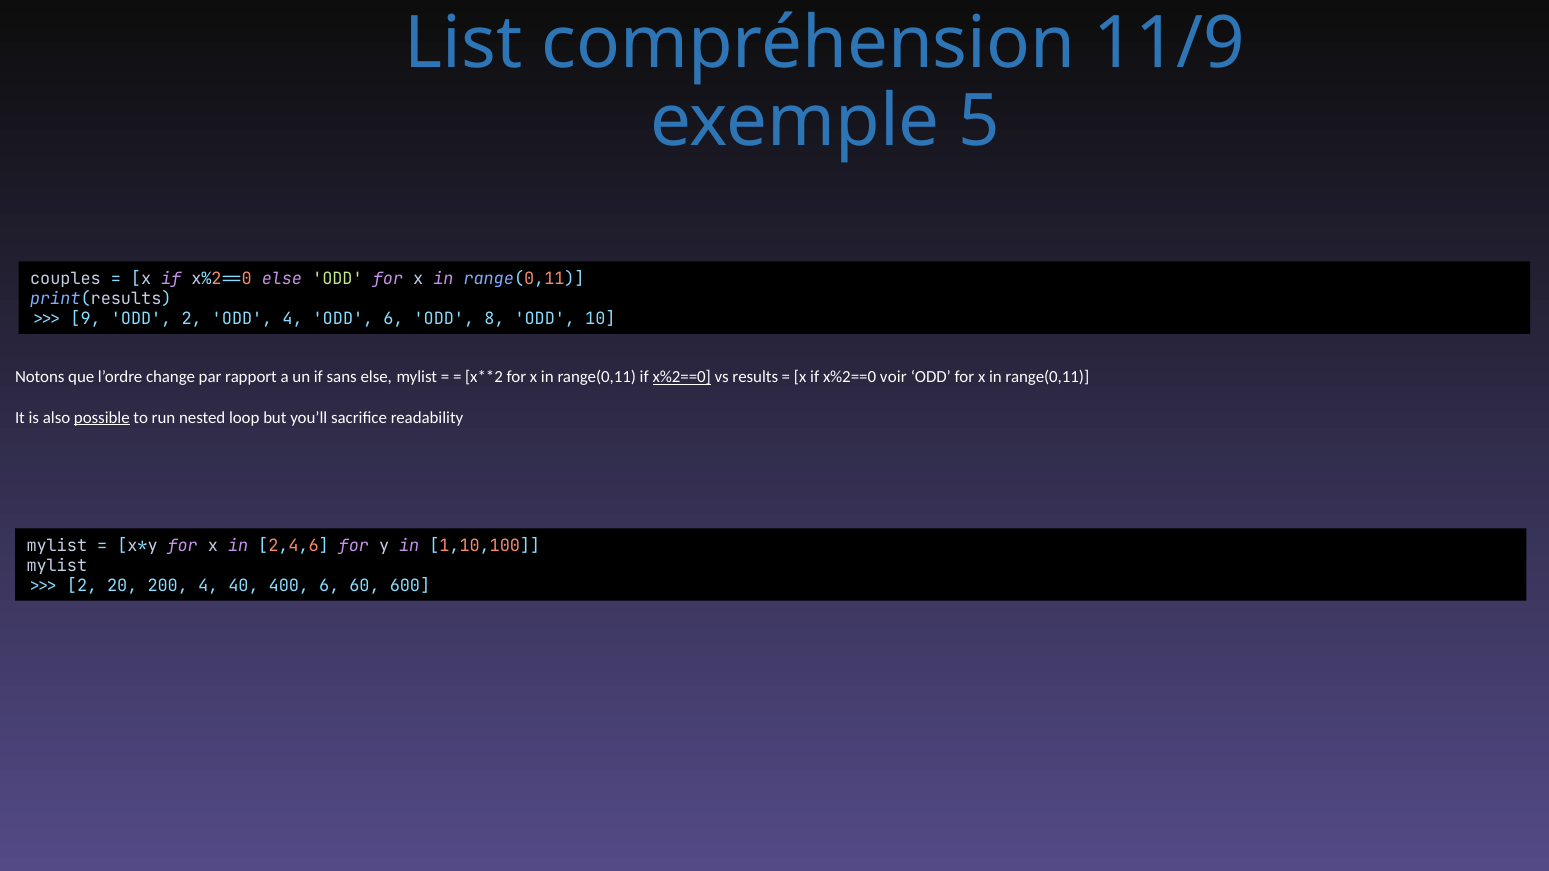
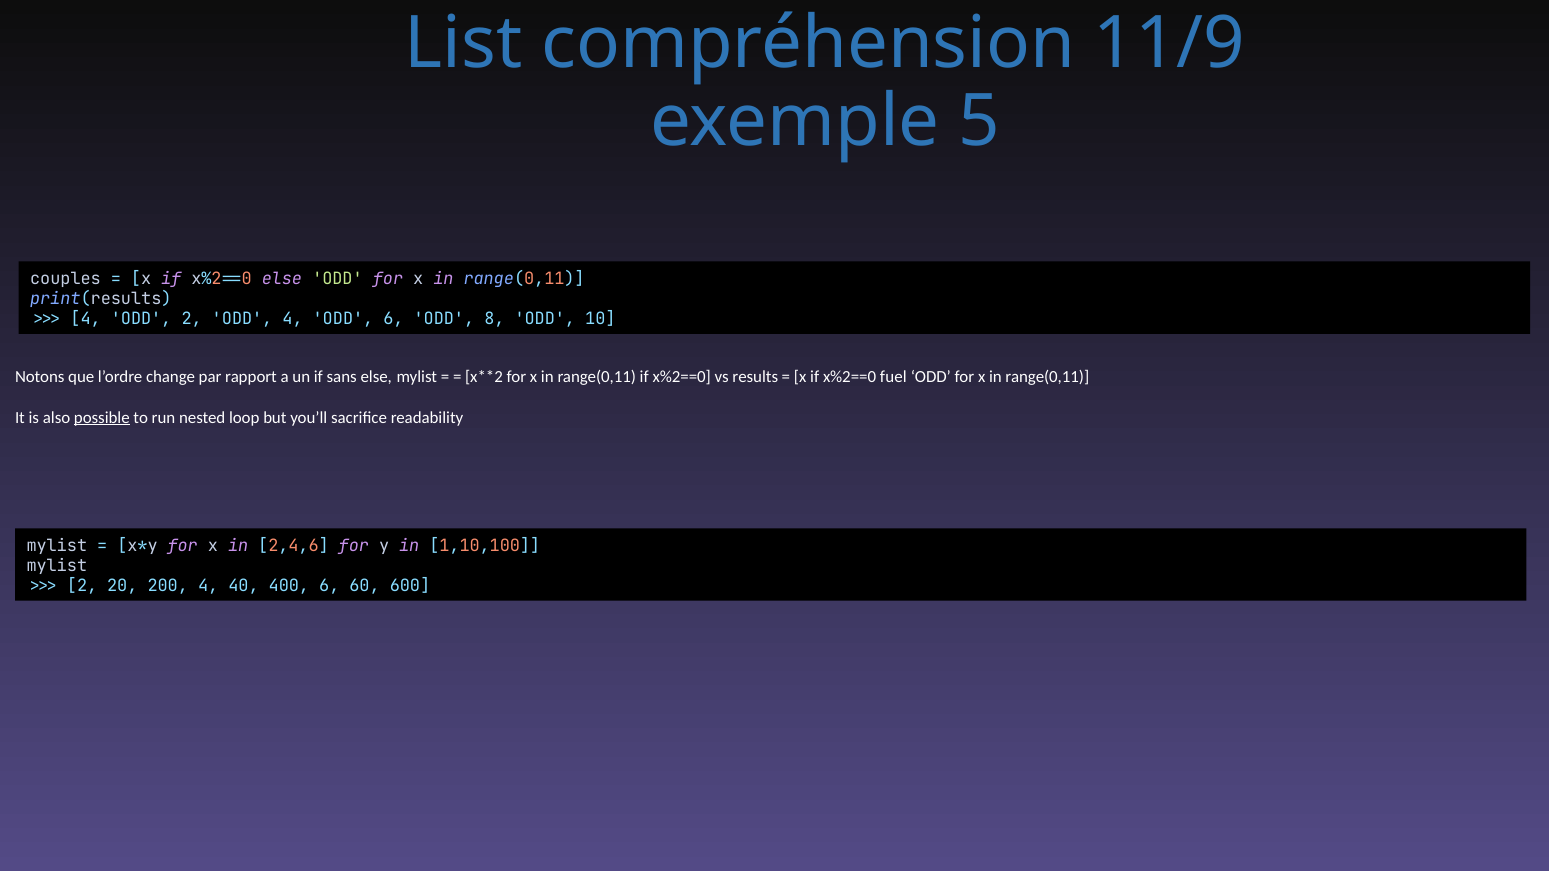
9: 9 -> 4 (86, 319)
x%2==0 underline: present -> none (682, 377)
voir: voir -> fuel (893, 377)
